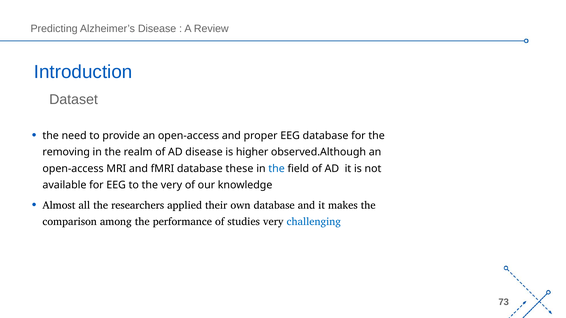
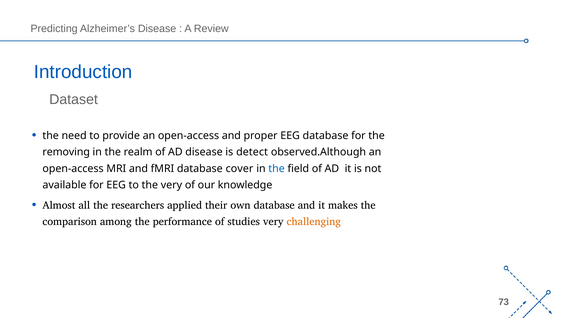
higher: higher -> detect (252, 152)
these: these -> cover (239, 169)
challenging colour: blue -> orange (314, 222)
